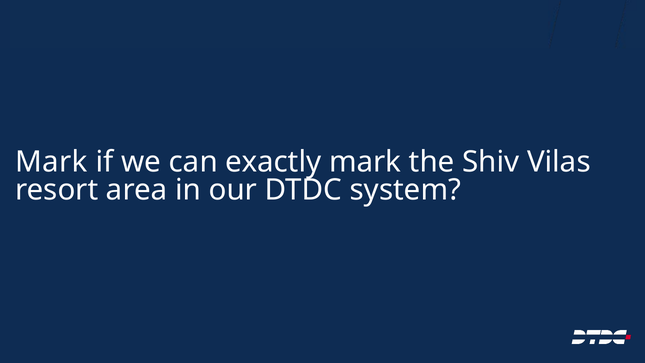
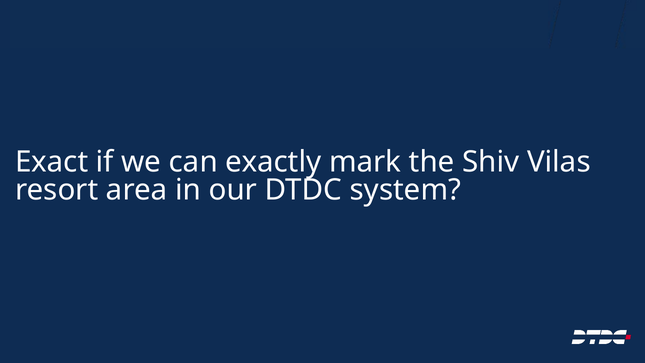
Mark: Mark -> Exact (52, 162)
